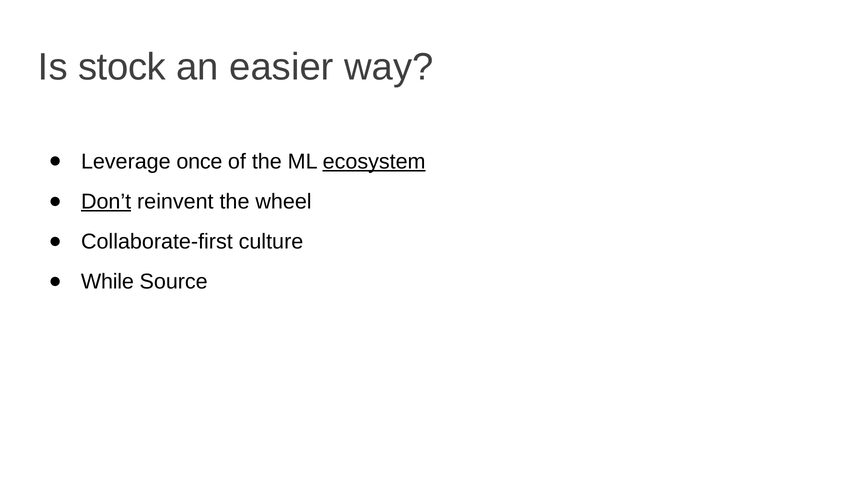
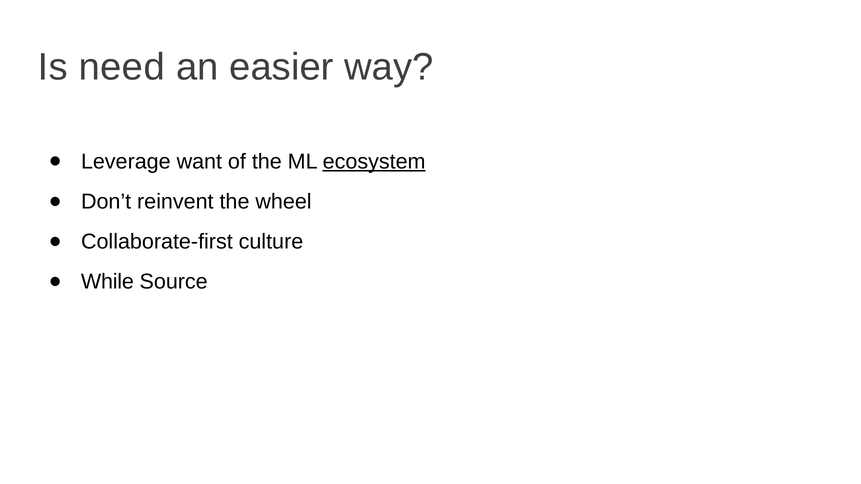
stock: stock -> need (122, 67)
once: once -> want (199, 162)
Don’t underline: present -> none (106, 202)
